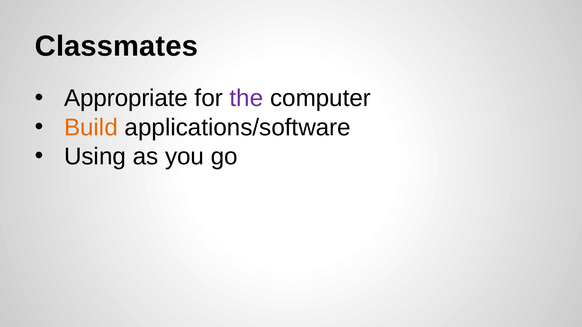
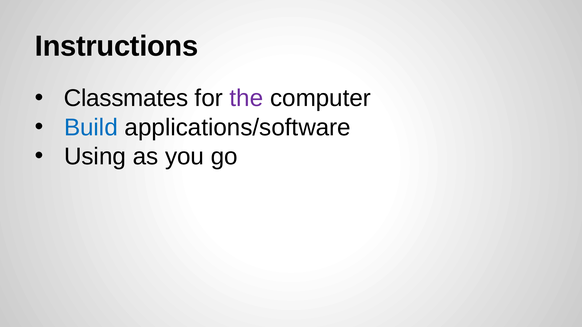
Classmates: Classmates -> Instructions (117, 46)
Appropriate: Appropriate -> Classmates (126, 98)
Build colour: orange -> blue (91, 128)
